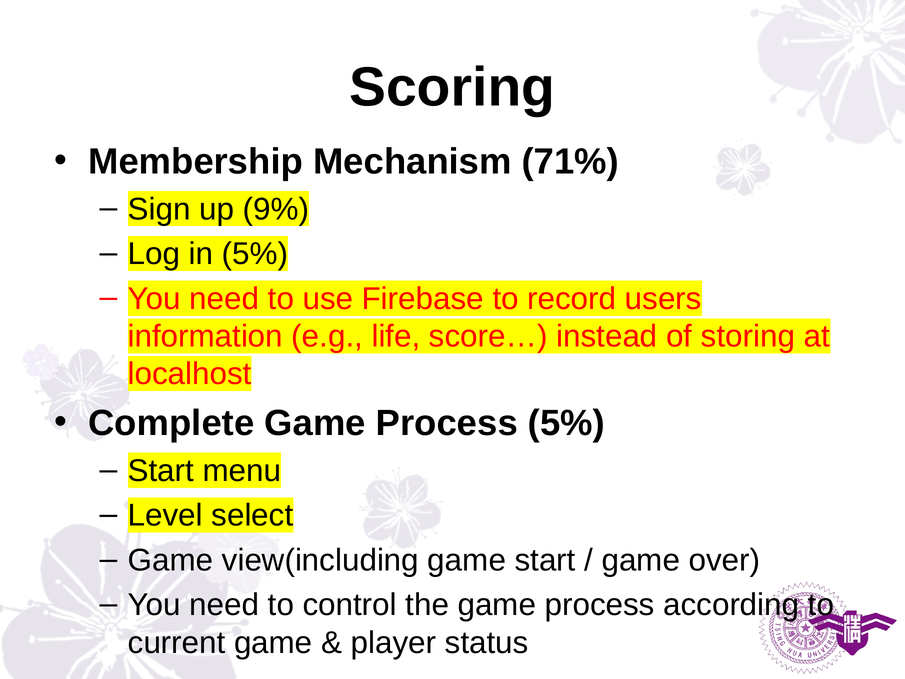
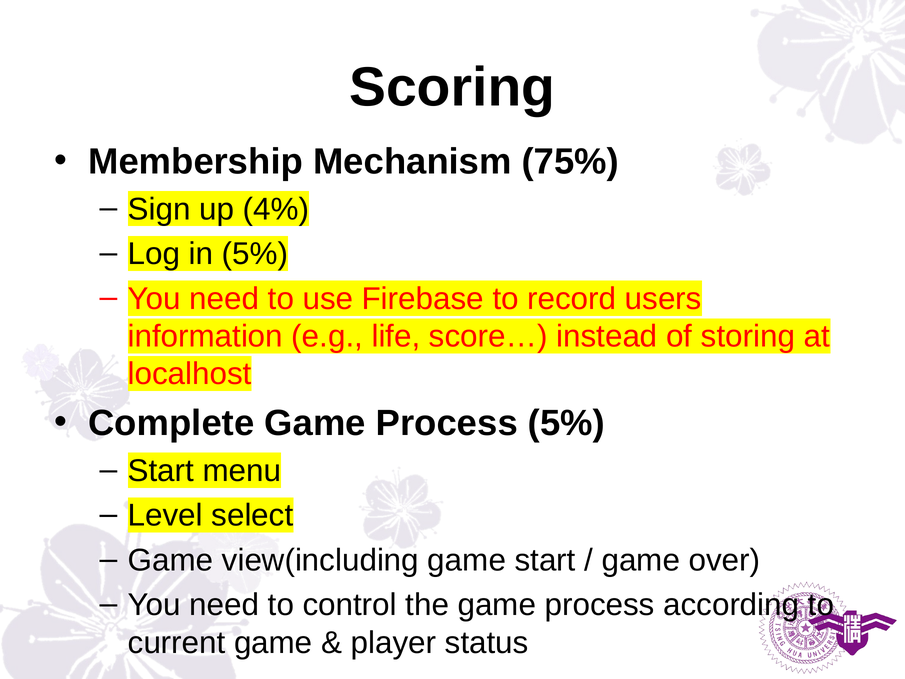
71%: 71% -> 75% (570, 162)
9%: 9% -> 4% (276, 209)
